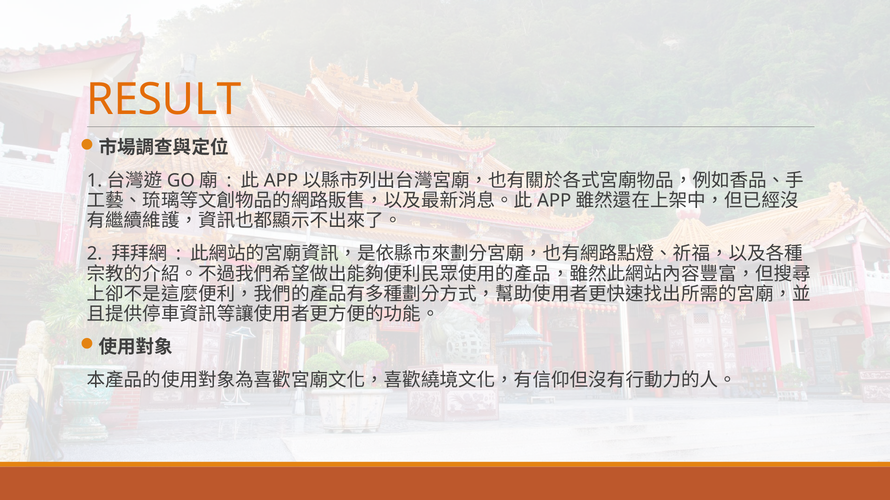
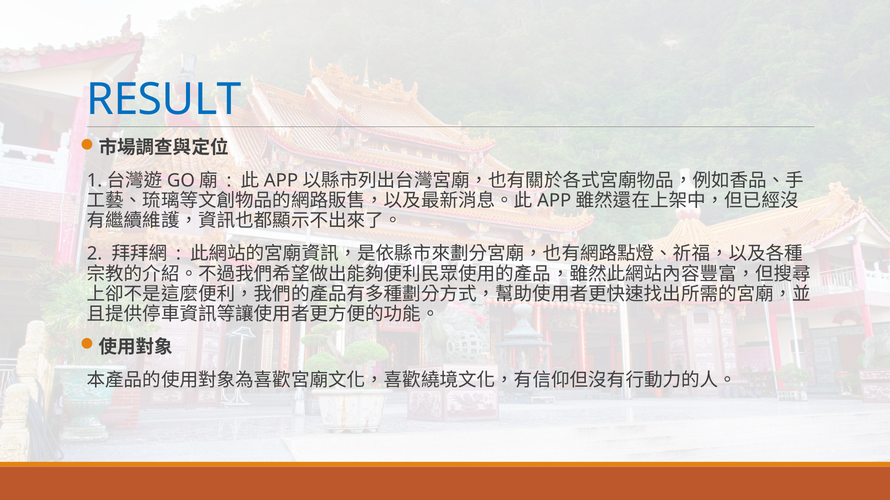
RESULT colour: orange -> blue (164, 100)
